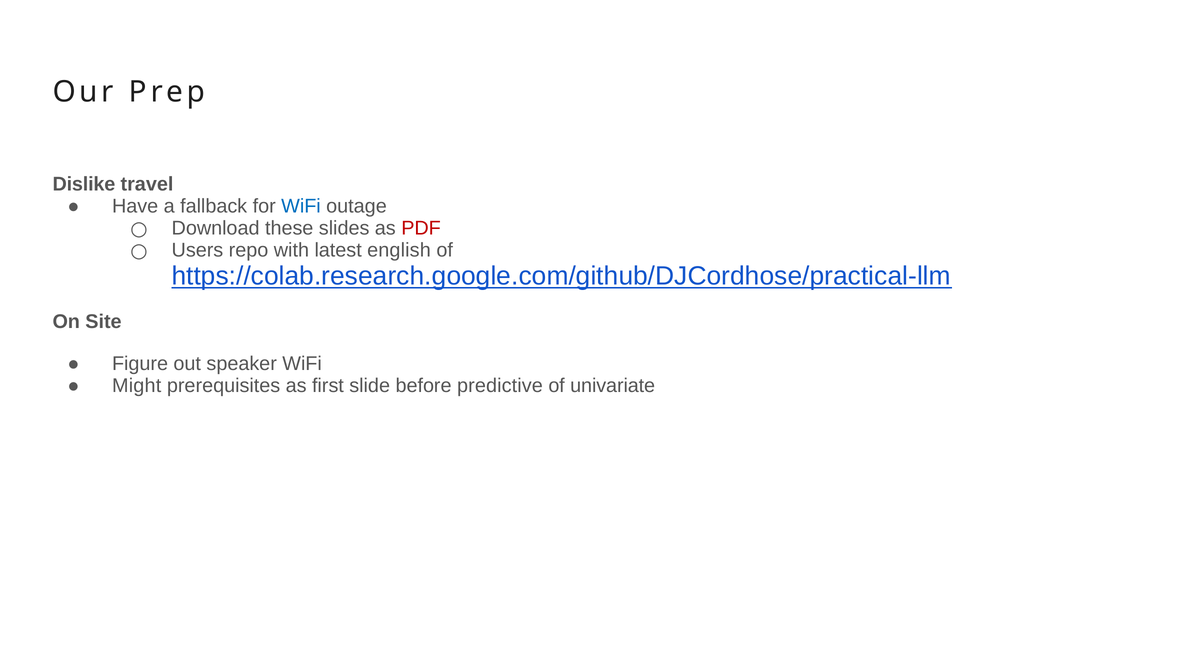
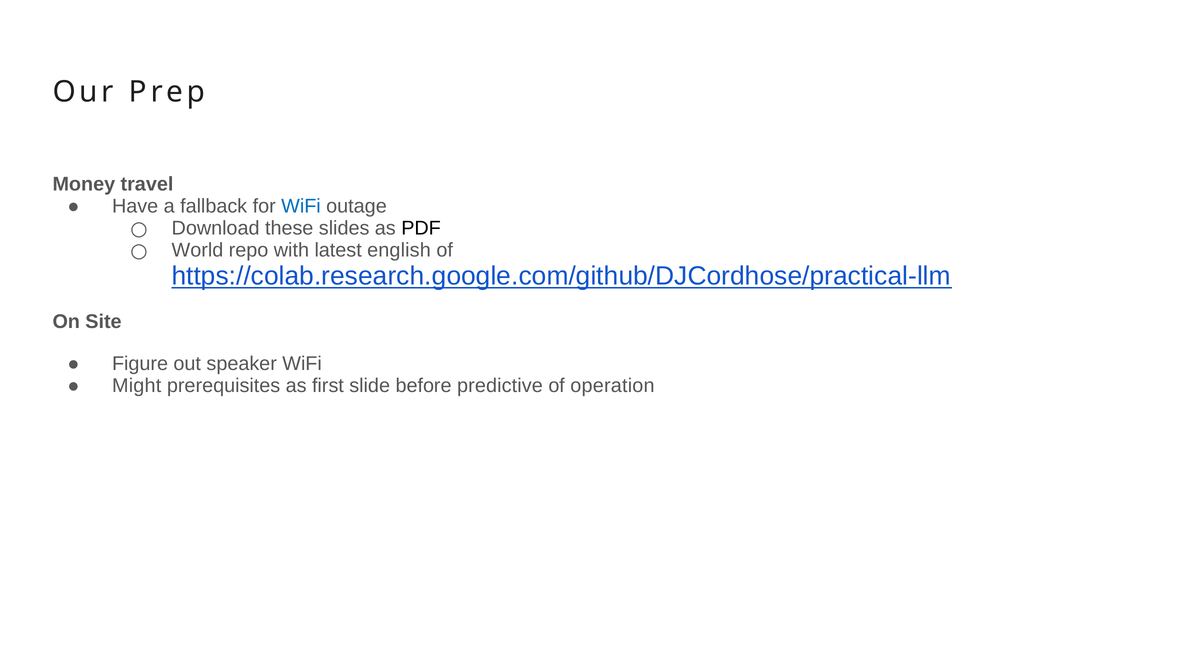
Dislike: Dislike -> Money (84, 184)
PDF colour: red -> black (421, 228)
Users: Users -> World (197, 250)
univariate: univariate -> operation (612, 386)
